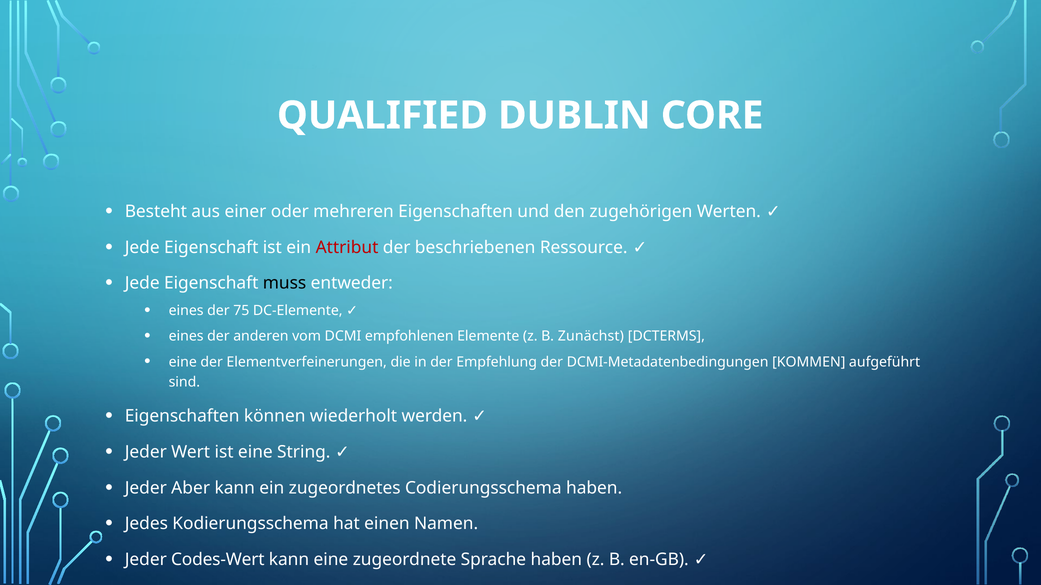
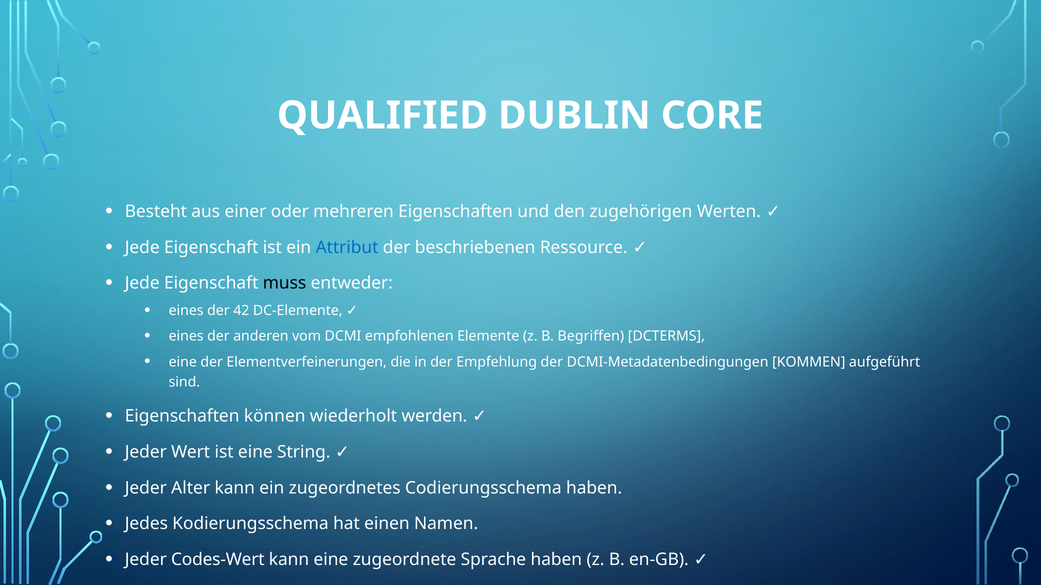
Attribut colour: red -> blue (347, 248)
75: 75 -> 42 (241, 311)
Zunächst: Zunächst -> Begriffen (591, 337)
Aber: Aber -> Alter (191, 488)
